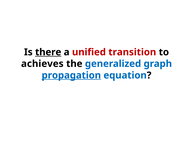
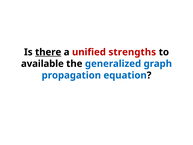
transition: transition -> strengths (132, 52)
achieves: achieves -> available (42, 64)
propagation underline: present -> none (71, 75)
